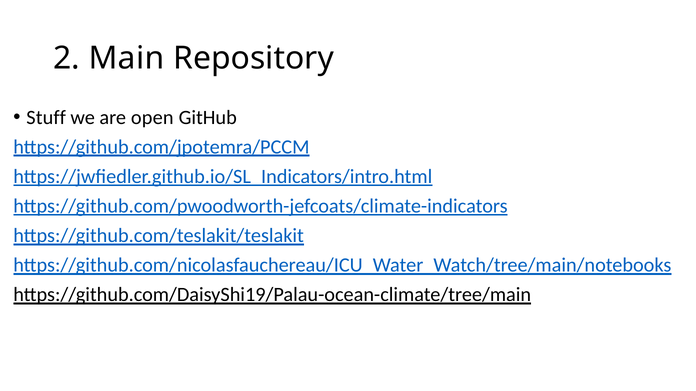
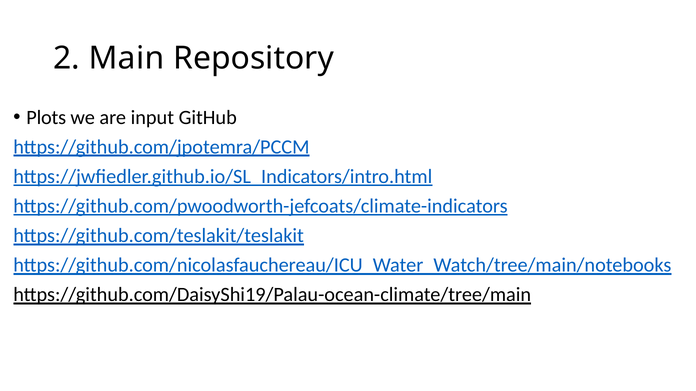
Stuff: Stuff -> Plots (46, 118)
open: open -> input (152, 118)
